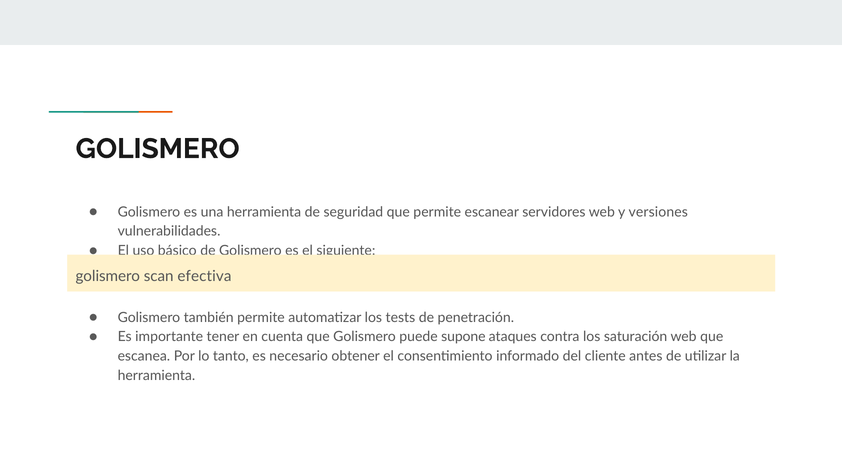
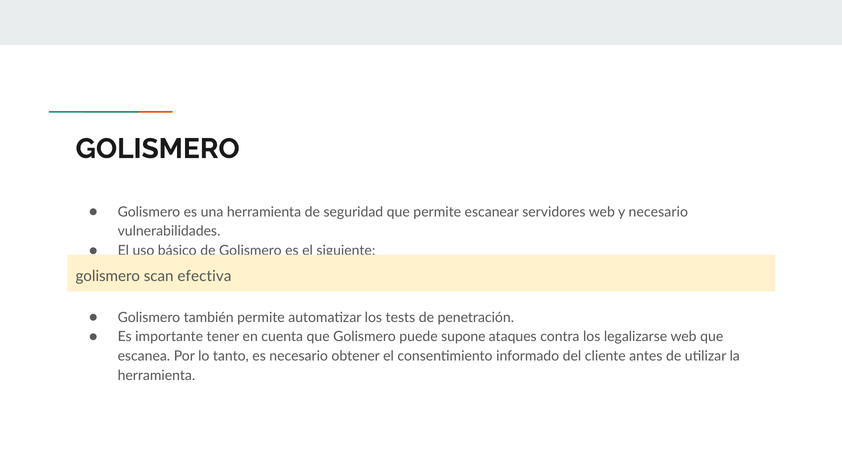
y versiones: versiones -> necesario (658, 212)
saturación: saturación -> legalizarse (636, 337)
